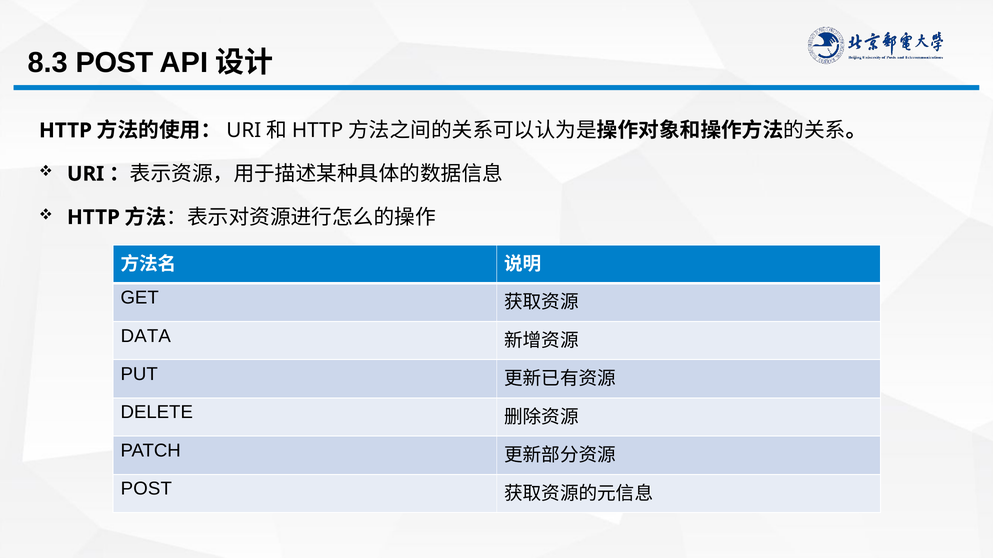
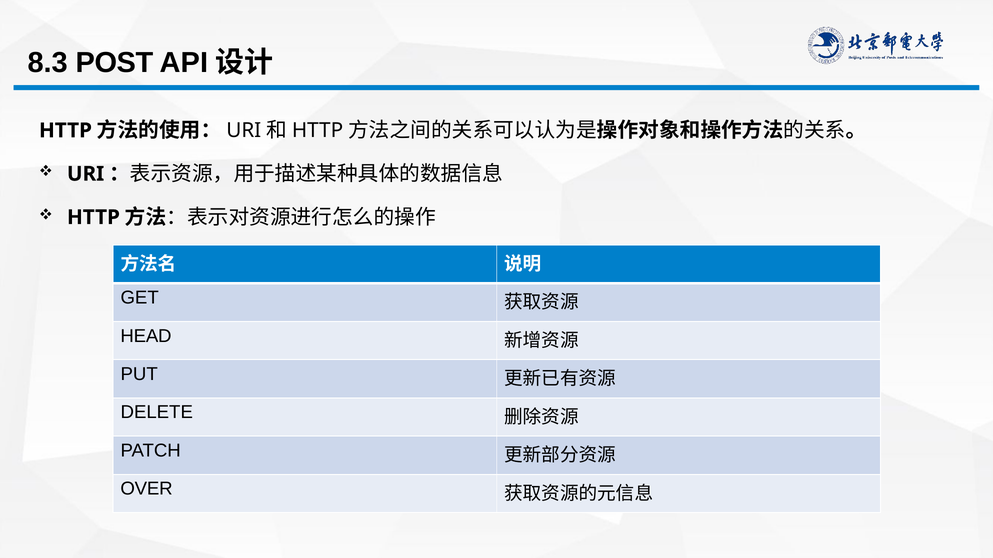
DATA: DATA -> HEAD (146, 336)
POST: POST -> OVER (147, 489)
